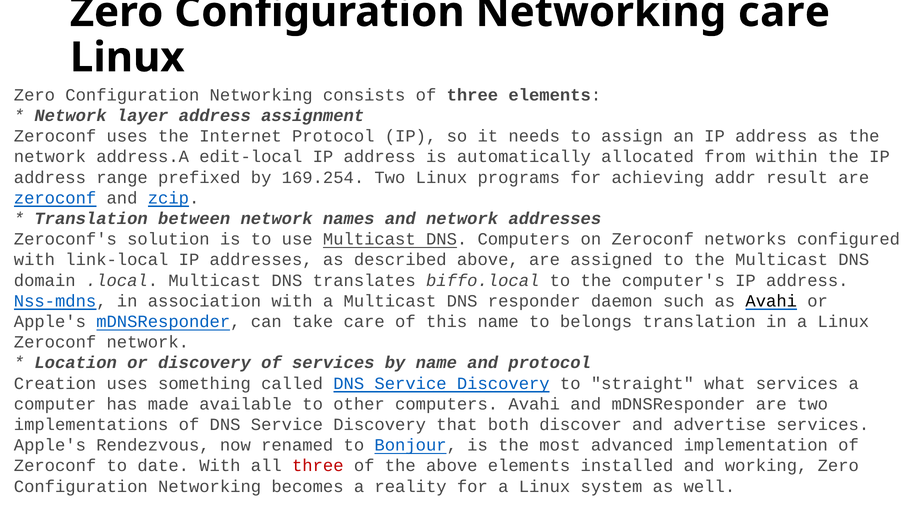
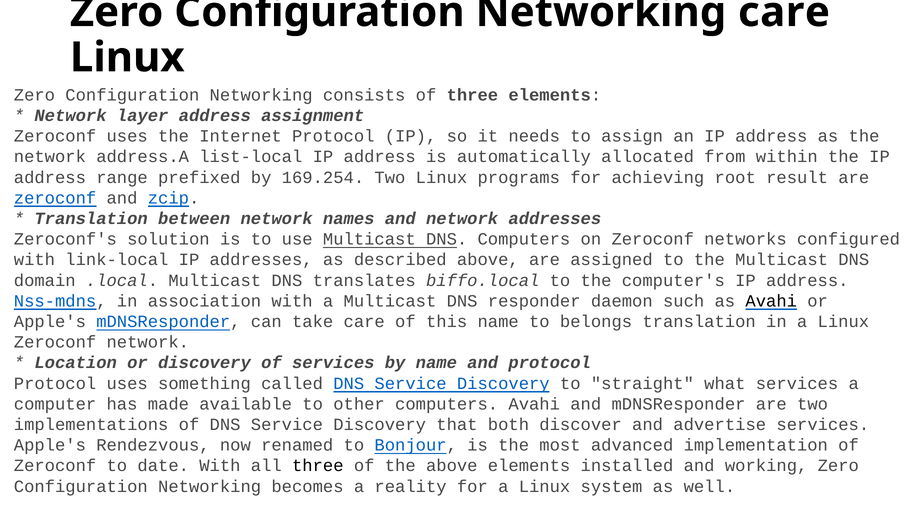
edit-local: edit-local -> list-local (251, 157)
addr: addr -> root (735, 177)
Creation: Creation -> Protocol (55, 384)
three colour: red -> black (318, 466)
